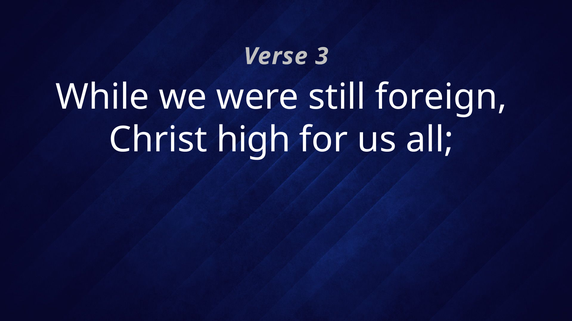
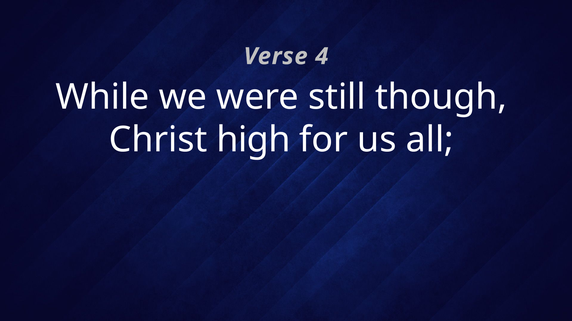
3: 3 -> 4 (322, 56)
foreign: foreign -> though (441, 97)
